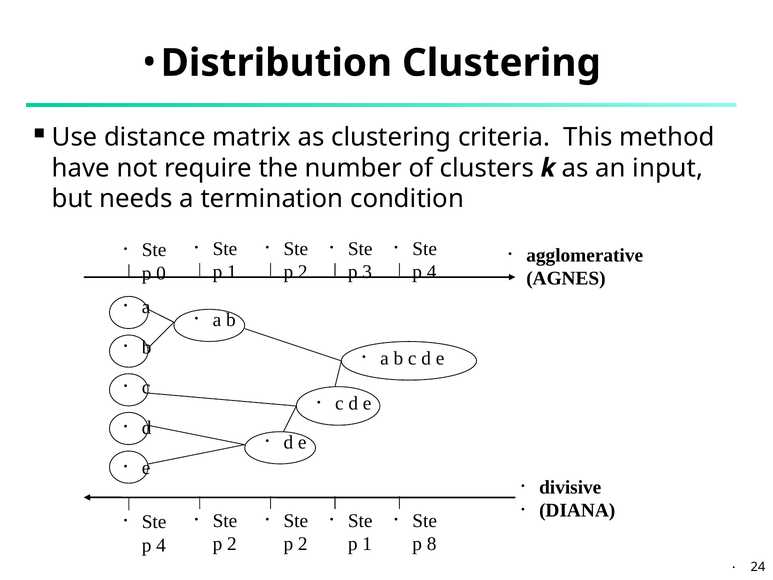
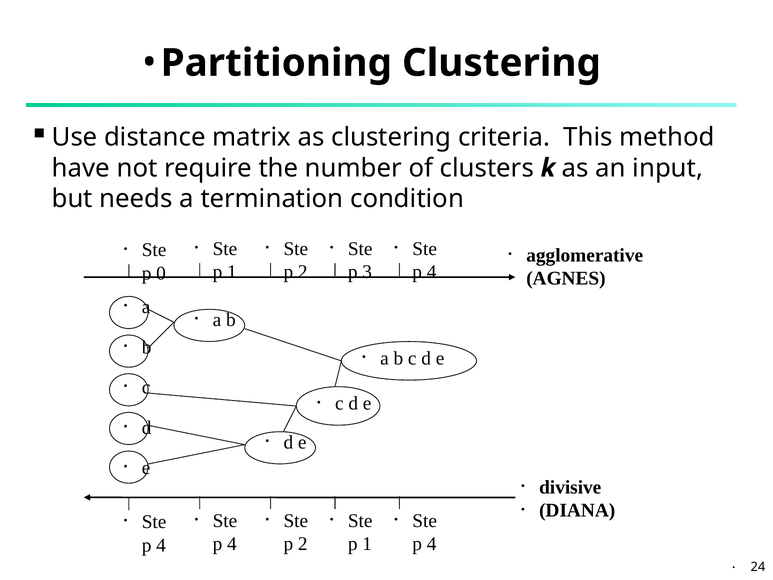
Distribution: Distribution -> Partitioning (276, 63)
2: 2 -> 4 (232, 544)
8: 8 -> 4 (432, 544)
